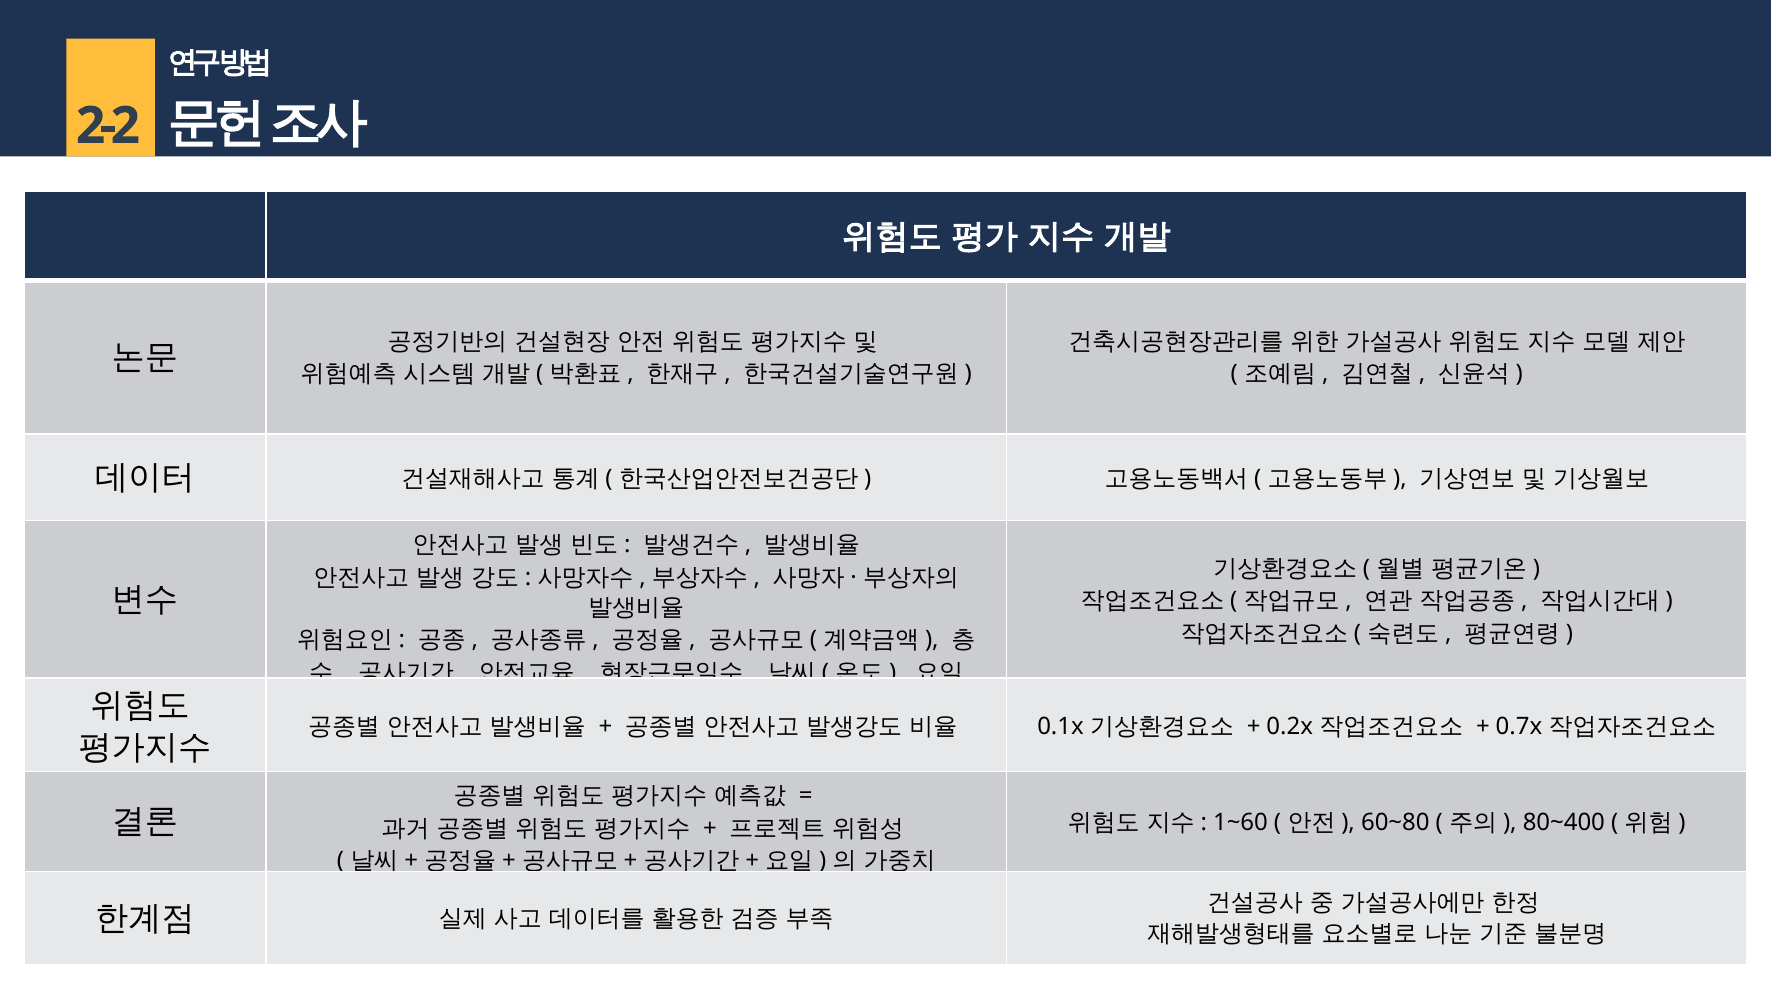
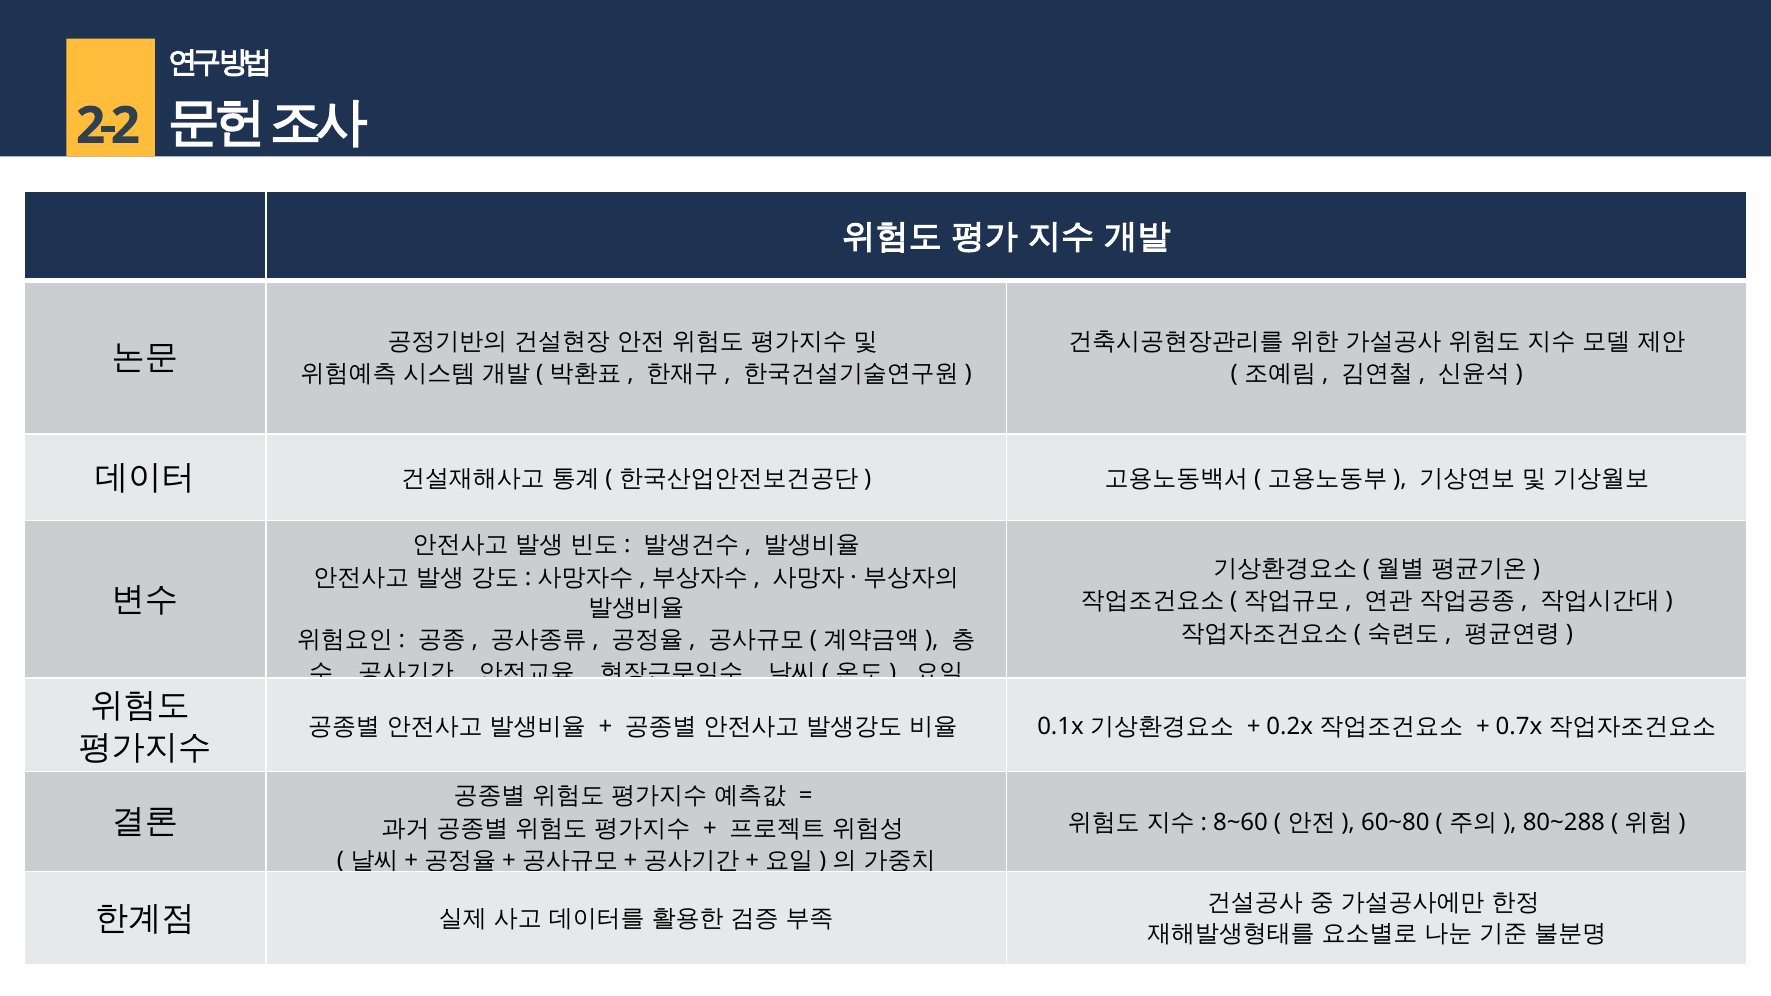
1~60: 1~60 -> 8~60 (1240, 823)
80~400: 80~400 -> 80~288 (1564, 823)
